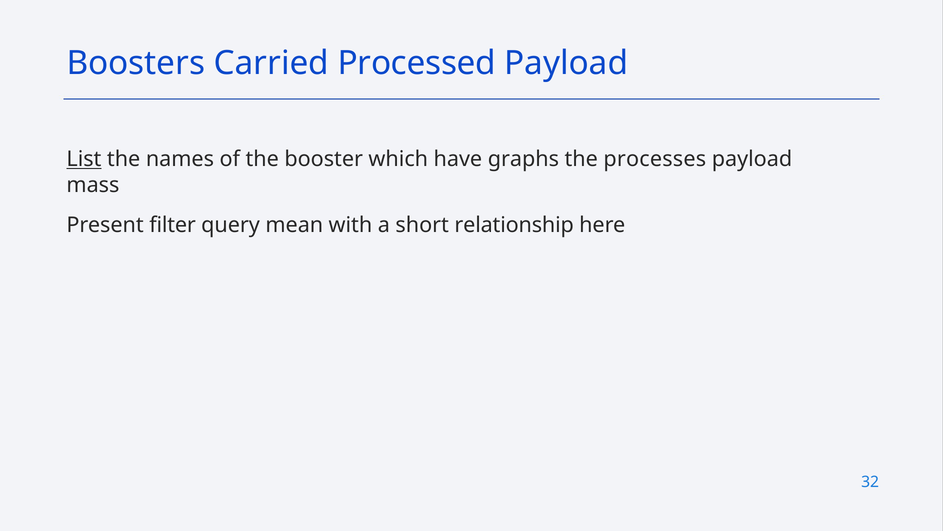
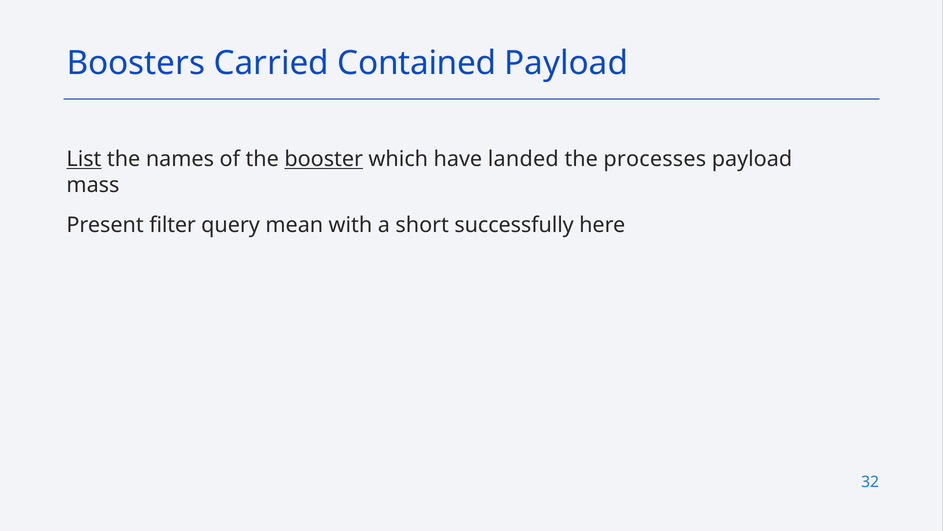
Processed: Processed -> Contained (417, 63)
booster underline: none -> present (324, 159)
graphs: graphs -> landed (523, 159)
relationship: relationship -> successfully (514, 225)
